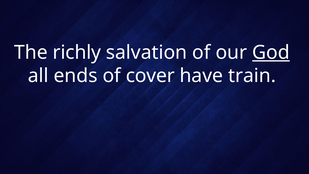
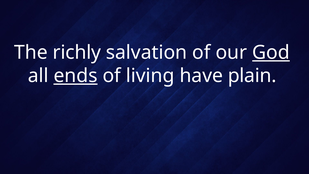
ends underline: none -> present (76, 76)
cover: cover -> living (150, 76)
train: train -> plain (252, 76)
